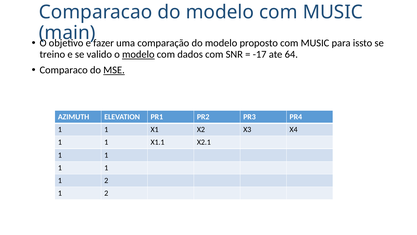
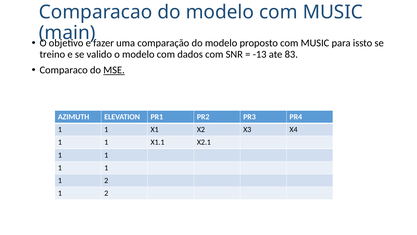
modelo underline: present -> none (138, 54)
-17: -17 -> -13 (260, 54)
64: 64 -> 83 (291, 54)
